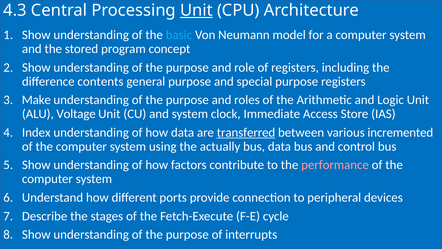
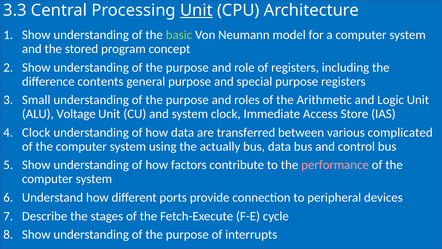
4.3: 4.3 -> 3.3 (15, 10)
basic colour: light blue -> light green (179, 35)
Make: Make -> Small (36, 100)
Index: Index -> Clock (36, 132)
transferred underline: present -> none (246, 132)
incremented: incremented -> complicated (400, 132)
